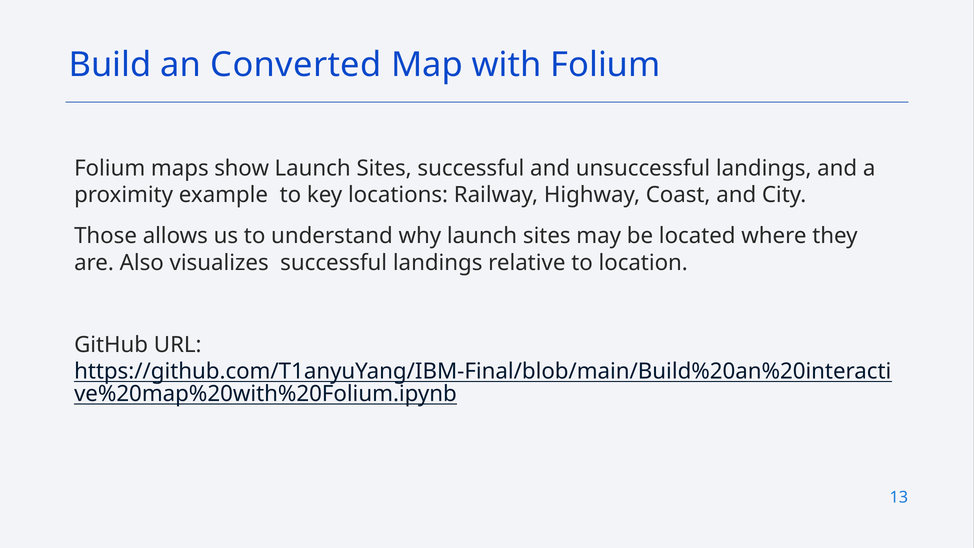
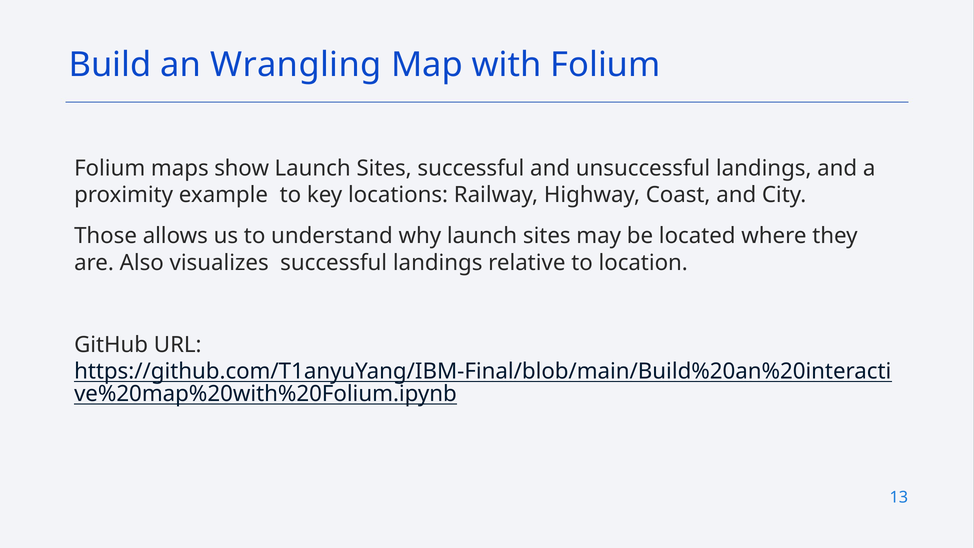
Converted: Converted -> Wrangling (296, 65)
